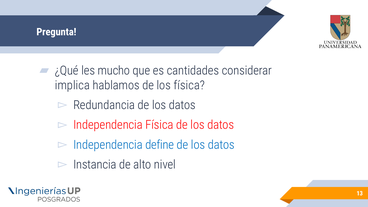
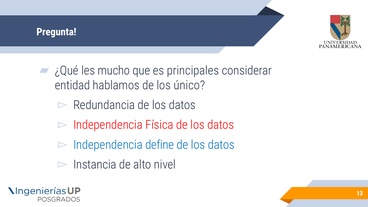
cantidades: cantidades -> principales (193, 71)
implica: implica -> entidad (72, 85)
los física: física -> único (189, 85)
